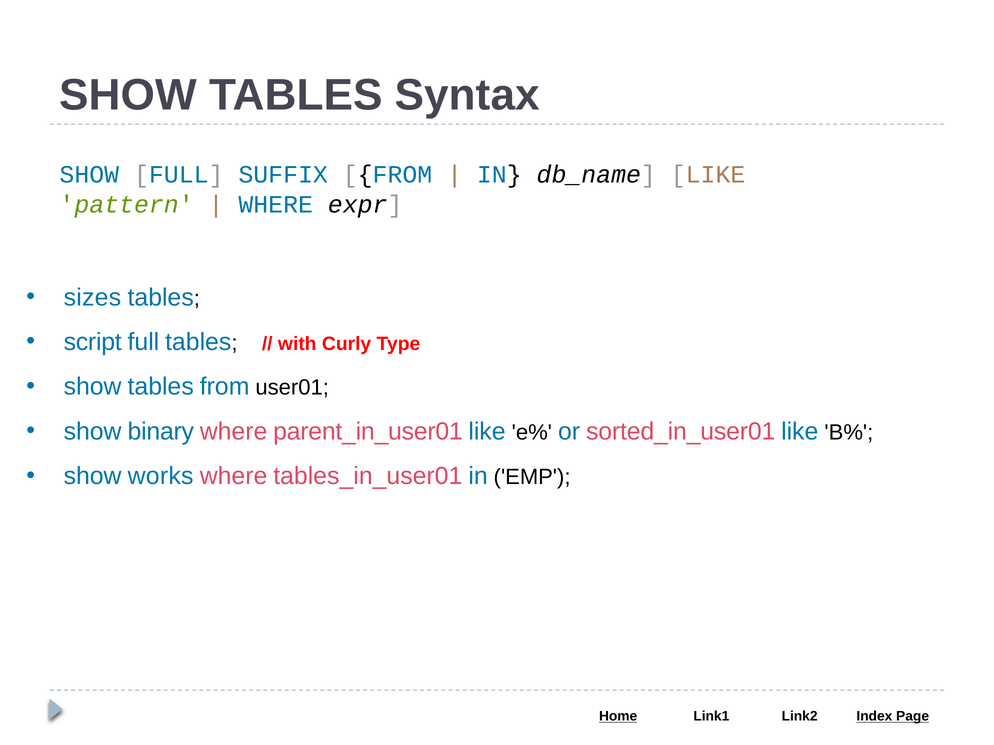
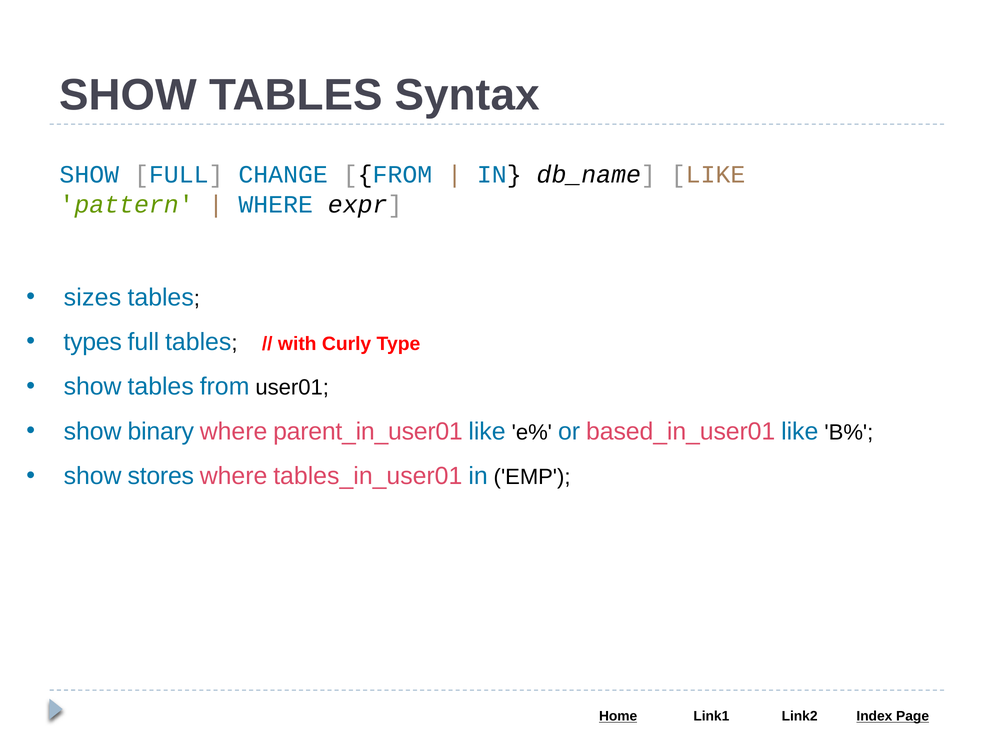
SUFFIX: SUFFIX -> CHANGE (283, 175)
script: script -> types (93, 342)
sorted_in_user01: sorted_in_user01 -> based_in_user01 (681, 432)
works: works -> stores (161, 477)
